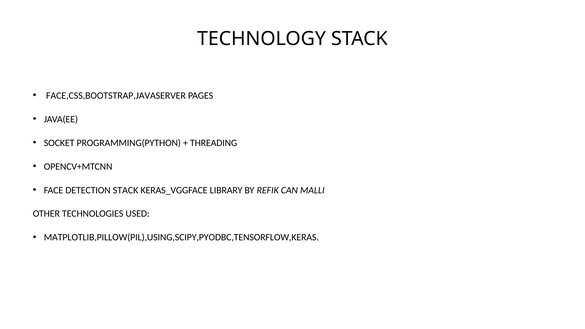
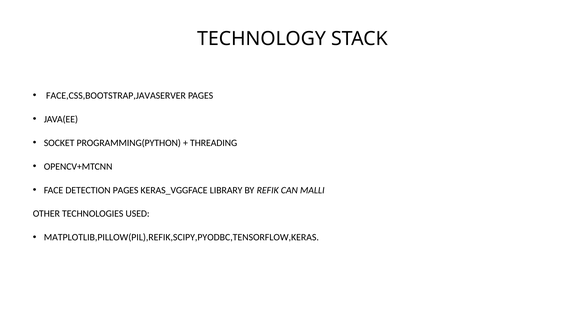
DETECTION STACK: STACK -> PAGES (126, 190)
MATPLOTLIB,PILLOW(PIL),USING,SCIPY,PYODBC,TENSORFLOW,KERAS: MATPLOTLIB,PILLOW(PIL),USING,SCIPY,PYODBC,TENSORFLOW,KERAS -> MATPLOTLIB,PILLOW(PIL),REFIK,SCIPY,PYODBC,TENSORFLOW,KERAS (181, 237)
